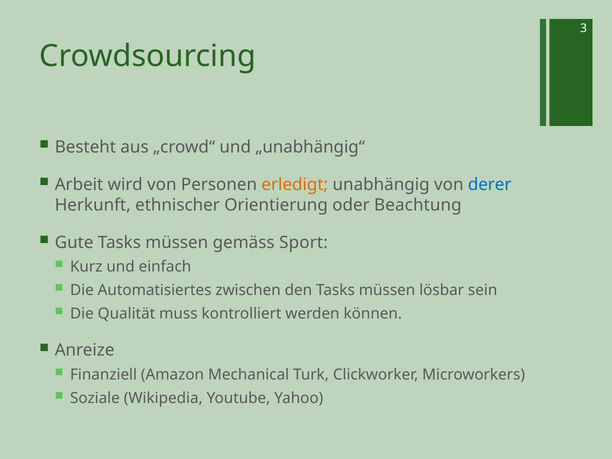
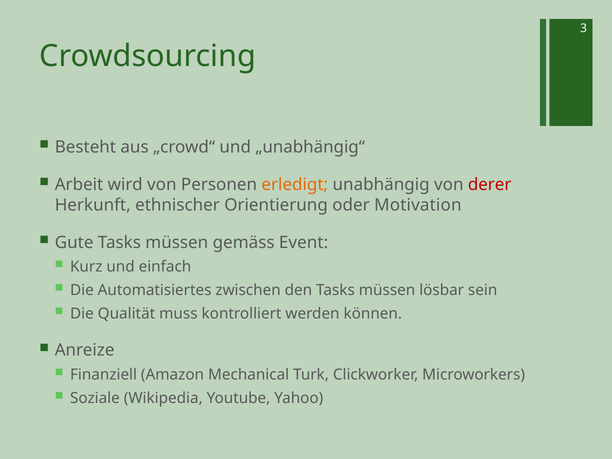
derer colour: blue -> red (490, 185)
Beachtung: Beachtung -> Motivation (418, 205)
Sport: Sport -> Event (304, 242)
